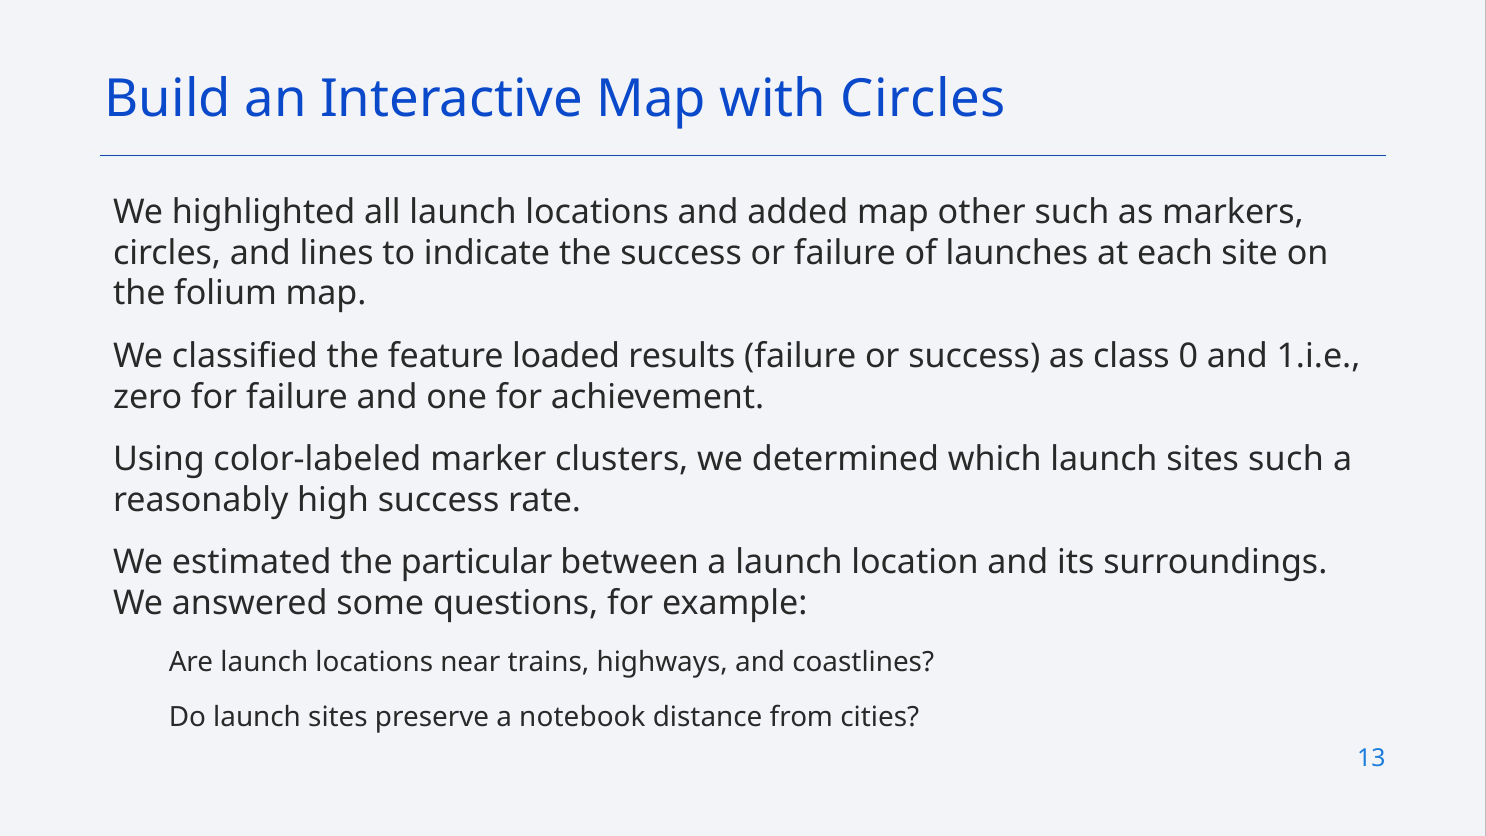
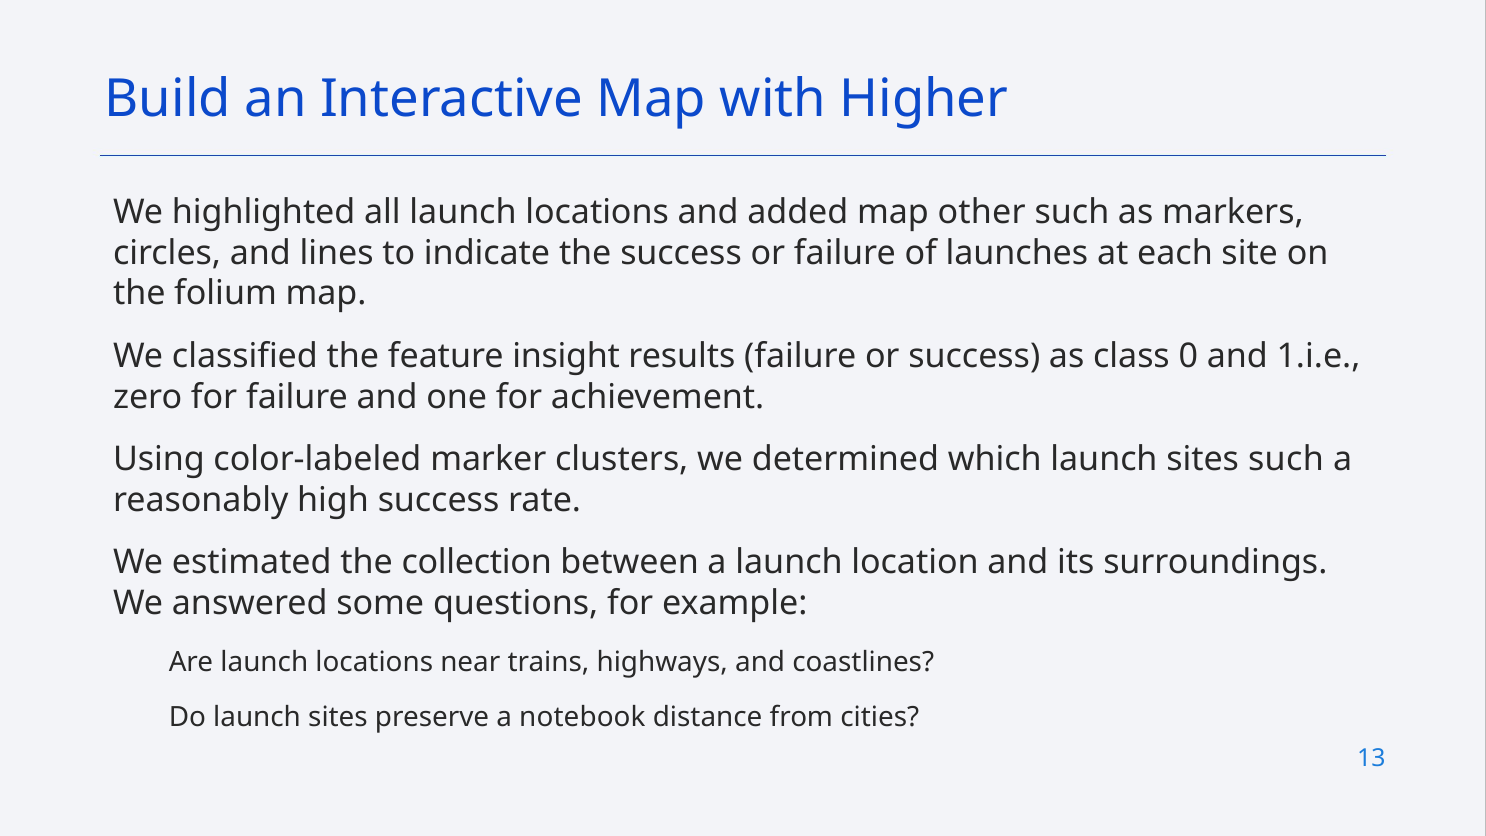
with Circles: Circles -> Higher (924, 99)
loaded: loaded -> insight (566, 356)
particular: particular -> collection (477, 563)
